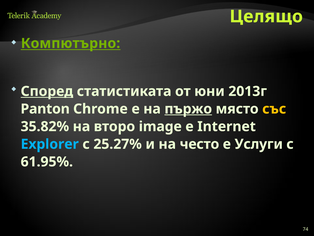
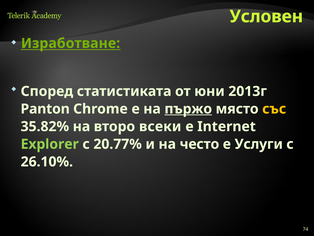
Целящо: Целящо -> Условен (266, 16)
Компютърно: Компютърно -> Изработване (71, 43)
Според underline: present -> none (47, 91)
image: image -> всеки (160, 126)
Explorer colour: light blue -> light green (50, 144)
25.27%: 25.27% -> 20.77% (118, 144)
61.95%: 61.95% -> 26.10% (47, 161)
